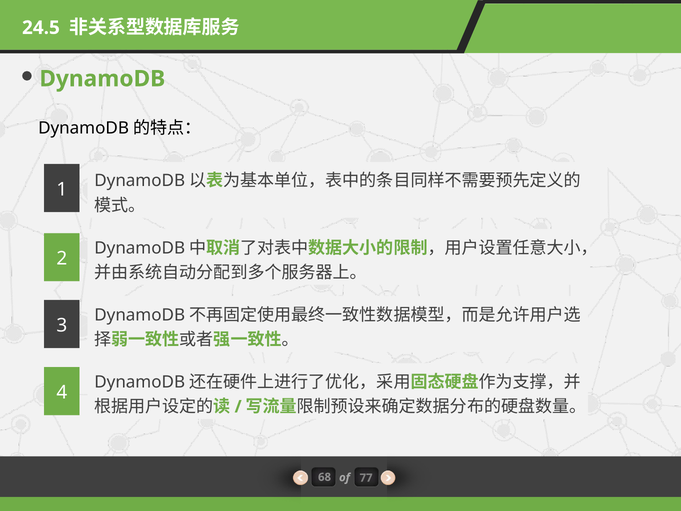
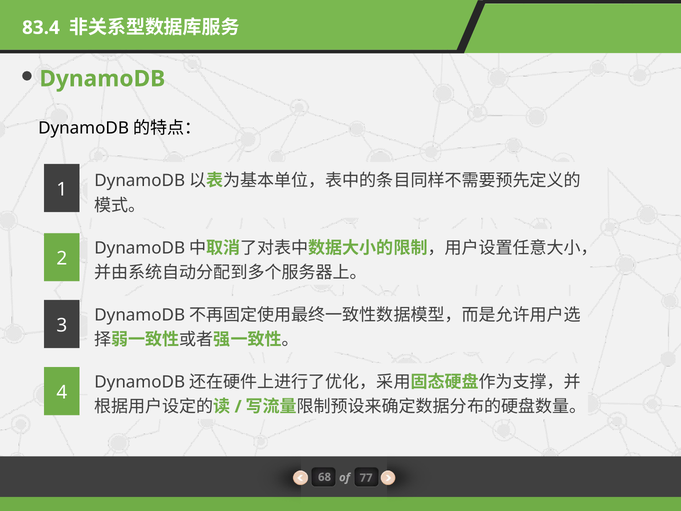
24.5: 24.5 -> 83.4 (41, 28)
